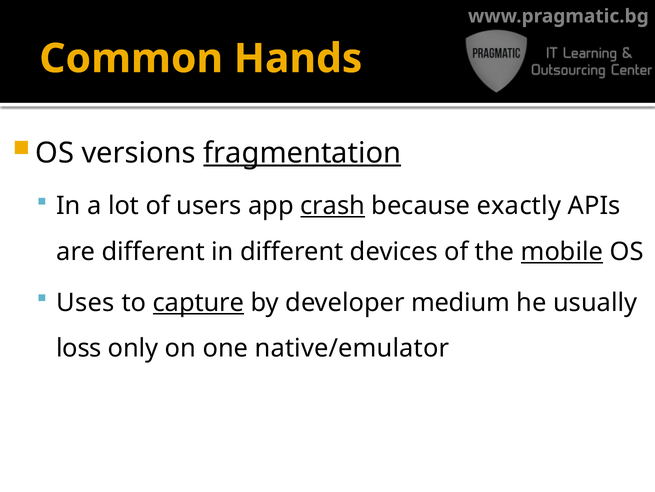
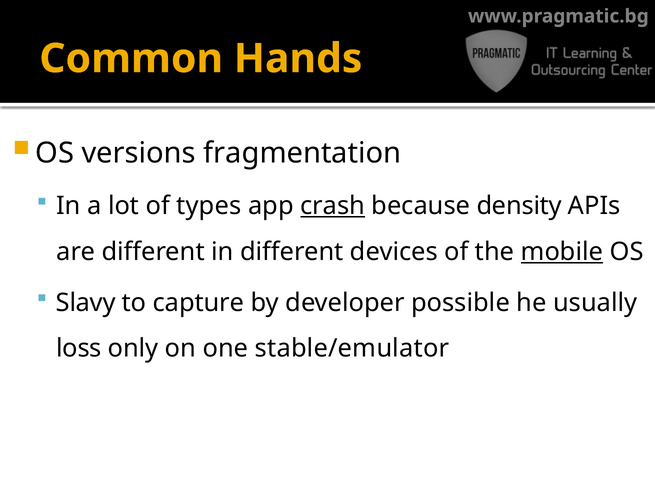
fragmentation underline: present -> none (302, 153)
users: users -> types (209, 206)
exactly: exactly -> density (519, 206)
Uses: Uses -> Slavy (86, 302)
capture underline: present -> none (198, 302)
medium: medium -> possible (461, 302)
native/emulator: native/emulator -> stable/emulator (352, 348)
